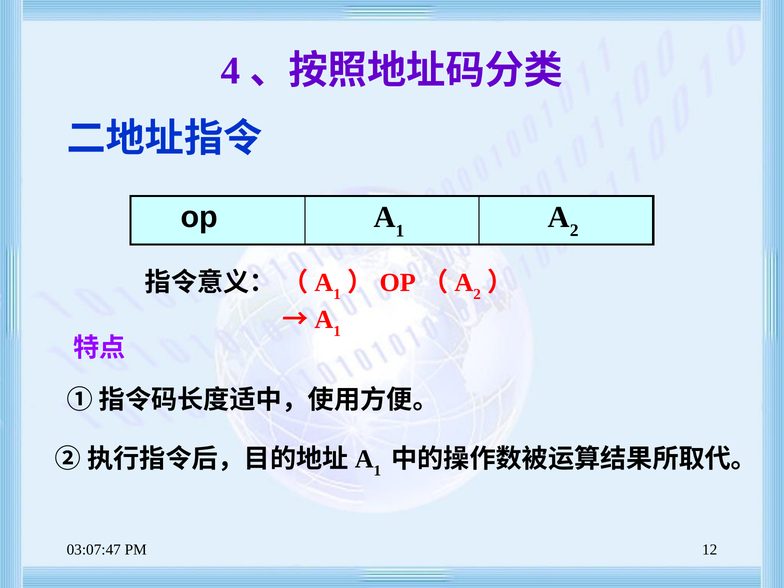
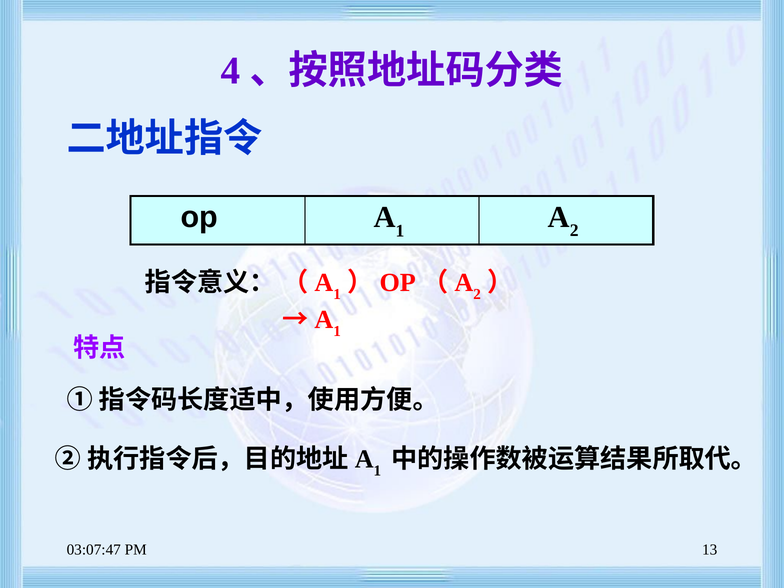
12: 12 -> 13 (710, 550)
